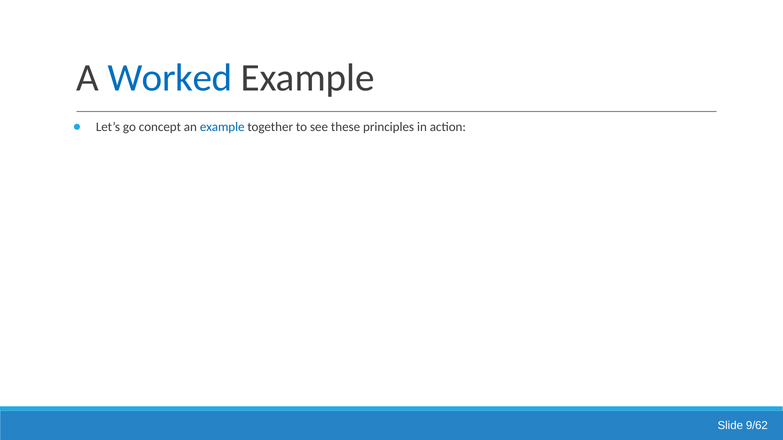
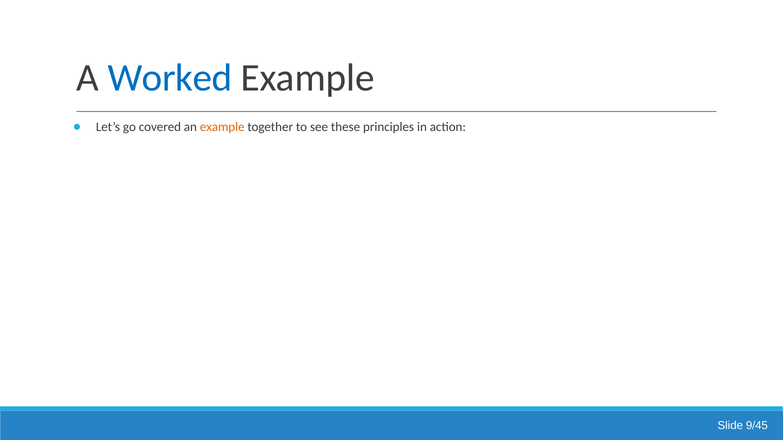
concept: concept -> covered (160, 127)
example colour: blue -> orange (222, 127)
9/62: 9/62 -> 9/45 (757, 426)
